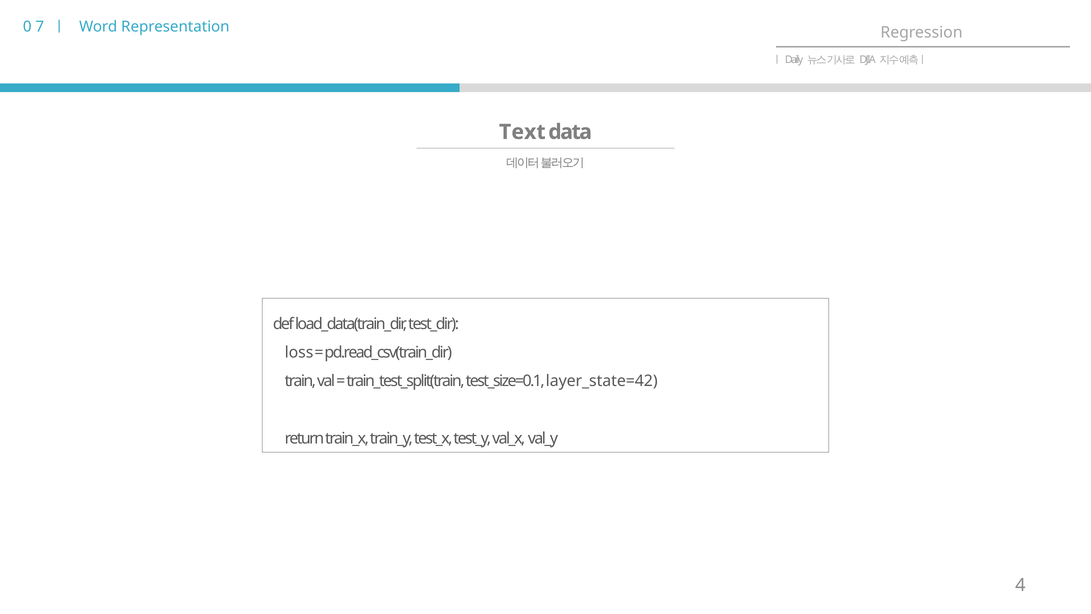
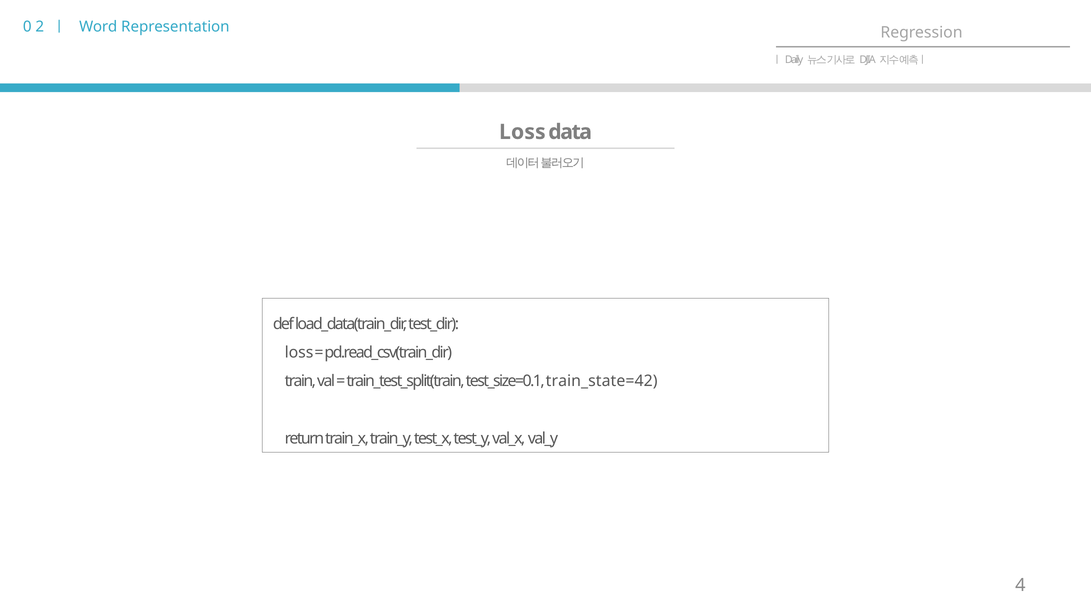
7: 7 -> 2 (40, 27)
Text: Text -> Loss (522, 132)
layer_state=42: layer_state=42 -> train_state=42 (602, 381)
